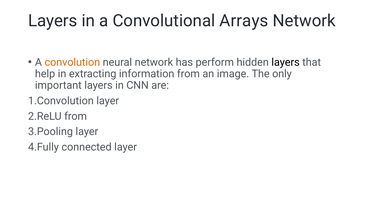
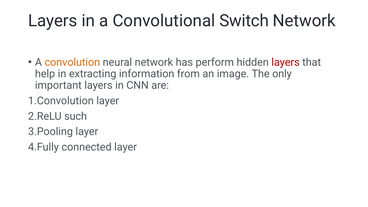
Arrays: Arrays -> Switch (244, 21)
layers colour: black -> red (286, 62)
from: from -> such (76, 116)
